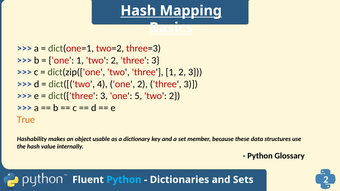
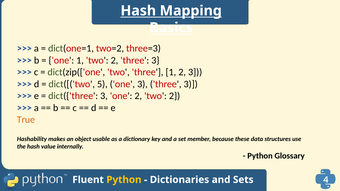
4: 4 -> 5 (102, 84)
one 2: 2 -> 3 (142, 84)
one 5: 5 -> 2 (138, 96)
Python colour: light blue -> yellow (124, 180)
Sets 2: 2 -> 4 (326, 180)
